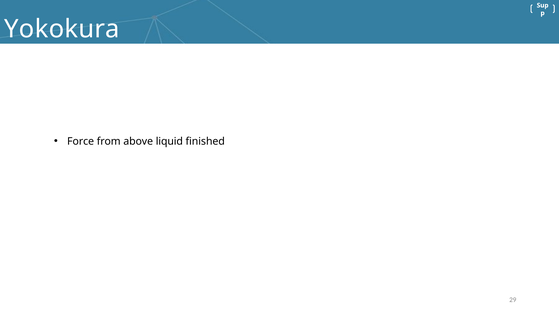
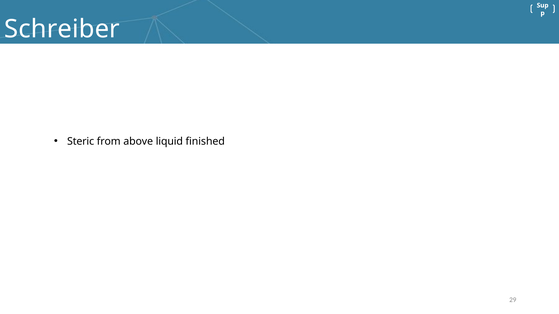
Yokokura: Yokokura -> Schreiber (62, 29)
Force: Force -> Steric (81, 142)
